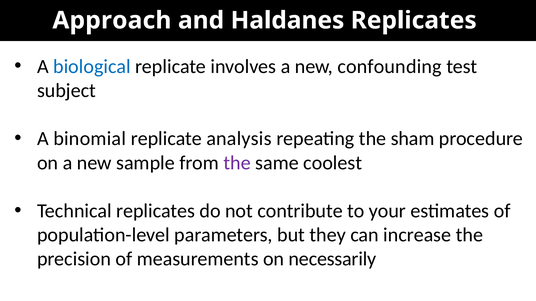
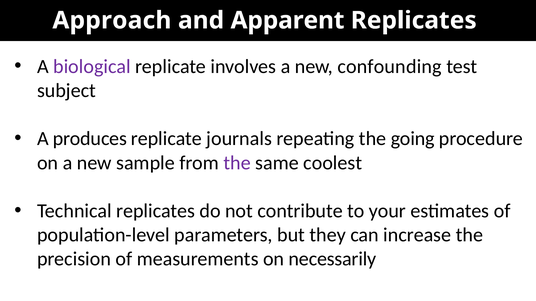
Haldanes: Haldanes -> Apparent (288, 20)
biological colour: blue -> purple (92, 67)
binomial: binomial -> produces (90, 139)
analysis: analysis -> journals (239, 139)
sham: sham -> going (413, 139)
